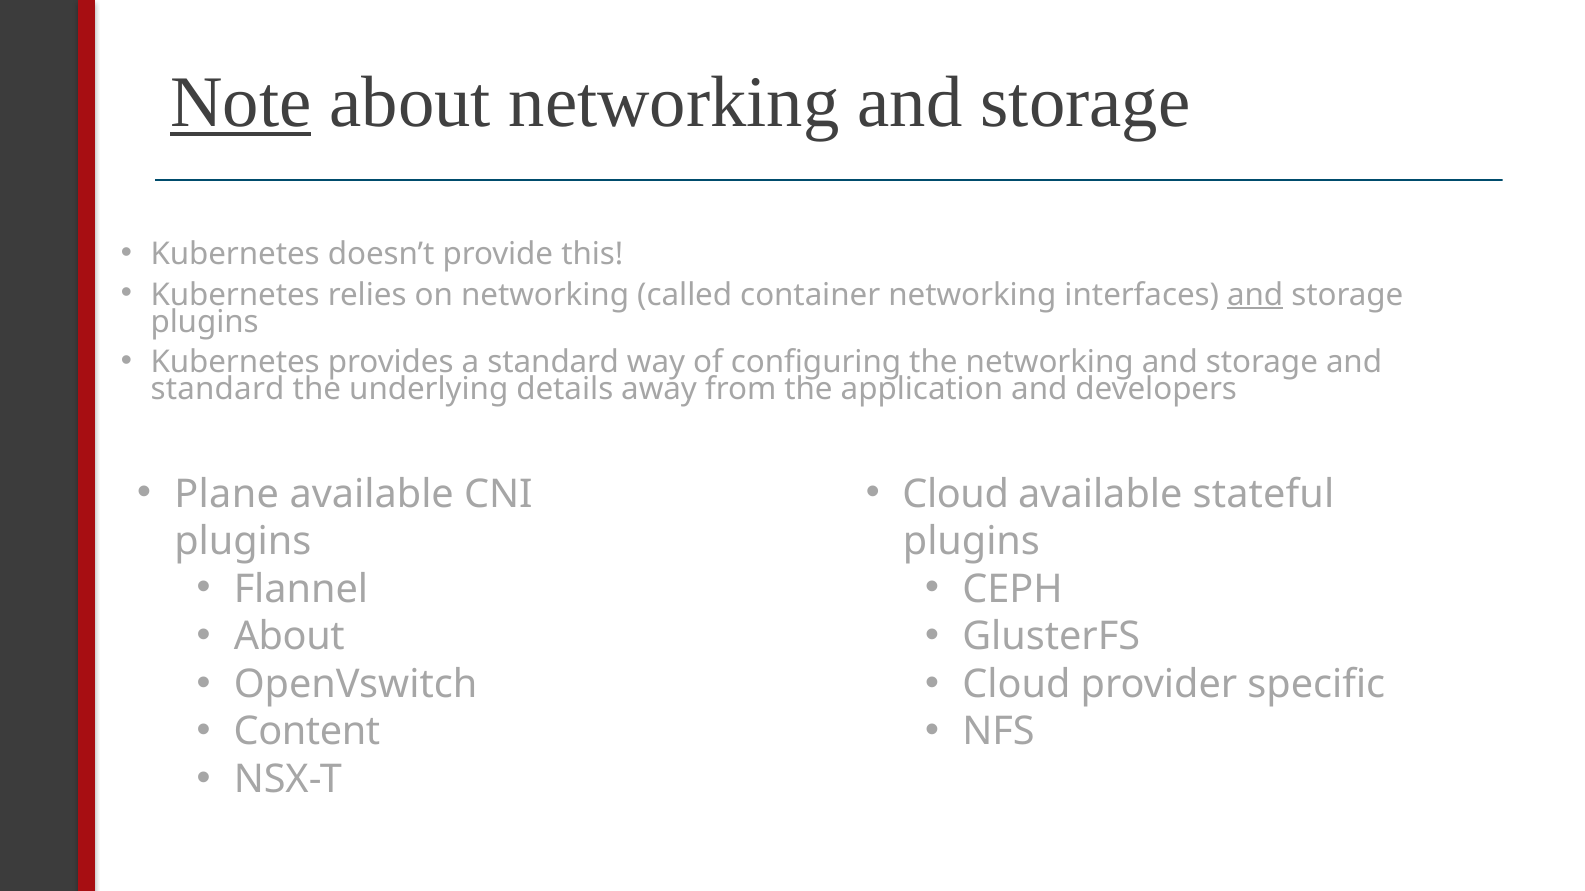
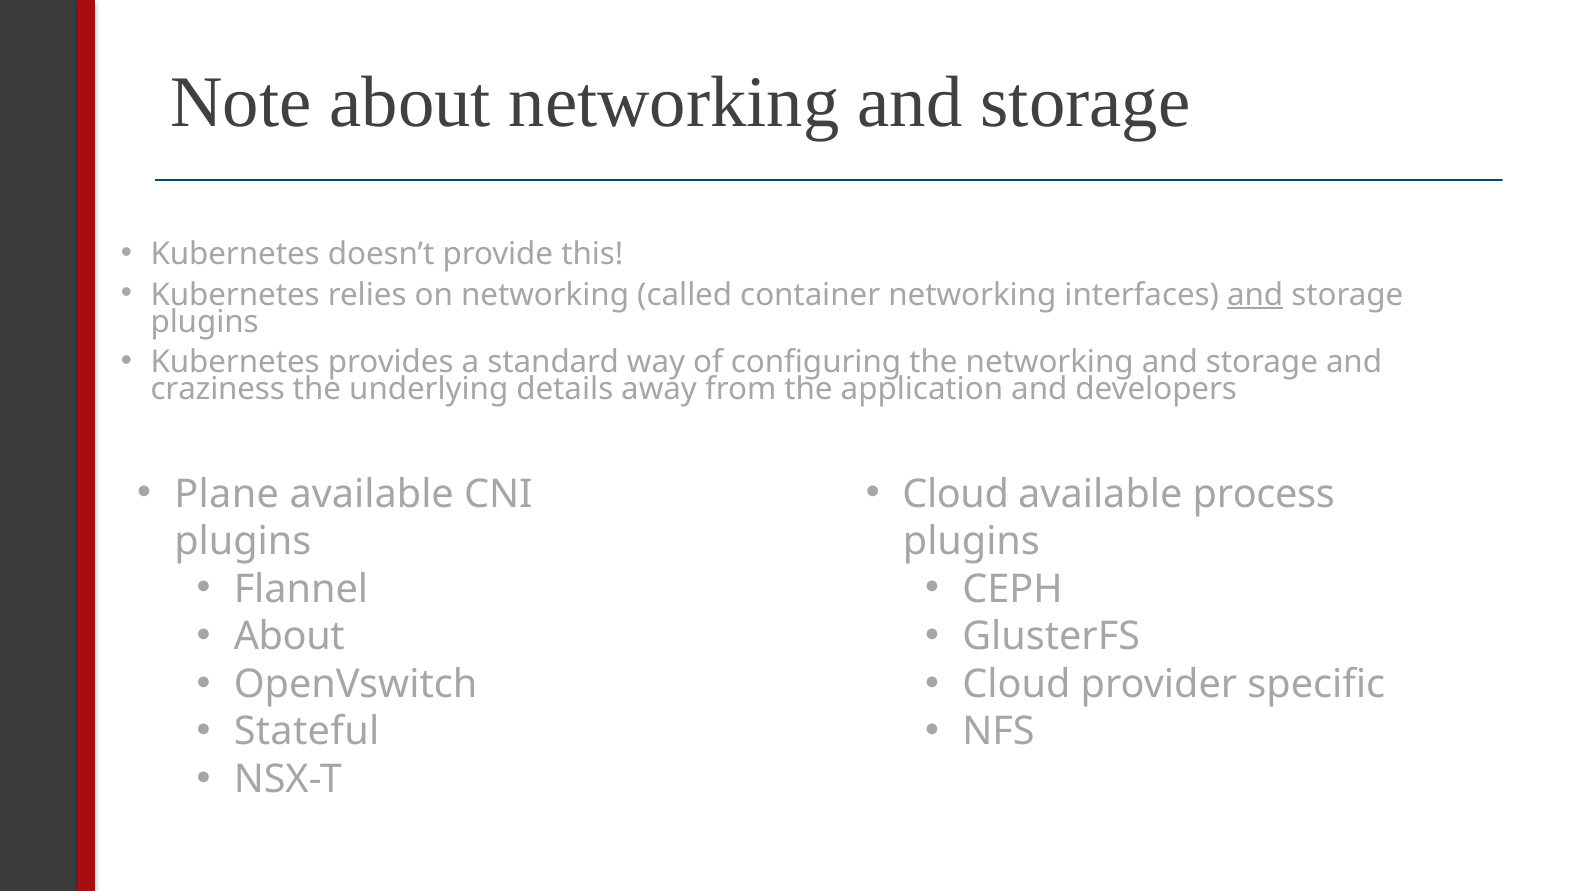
Note underline: present -> none (241, 103)
standard: standard -> craziness (218, 389)
stateful: stateful -> process (1264, 494)
Content: Content -> Stateful (307, 732)
